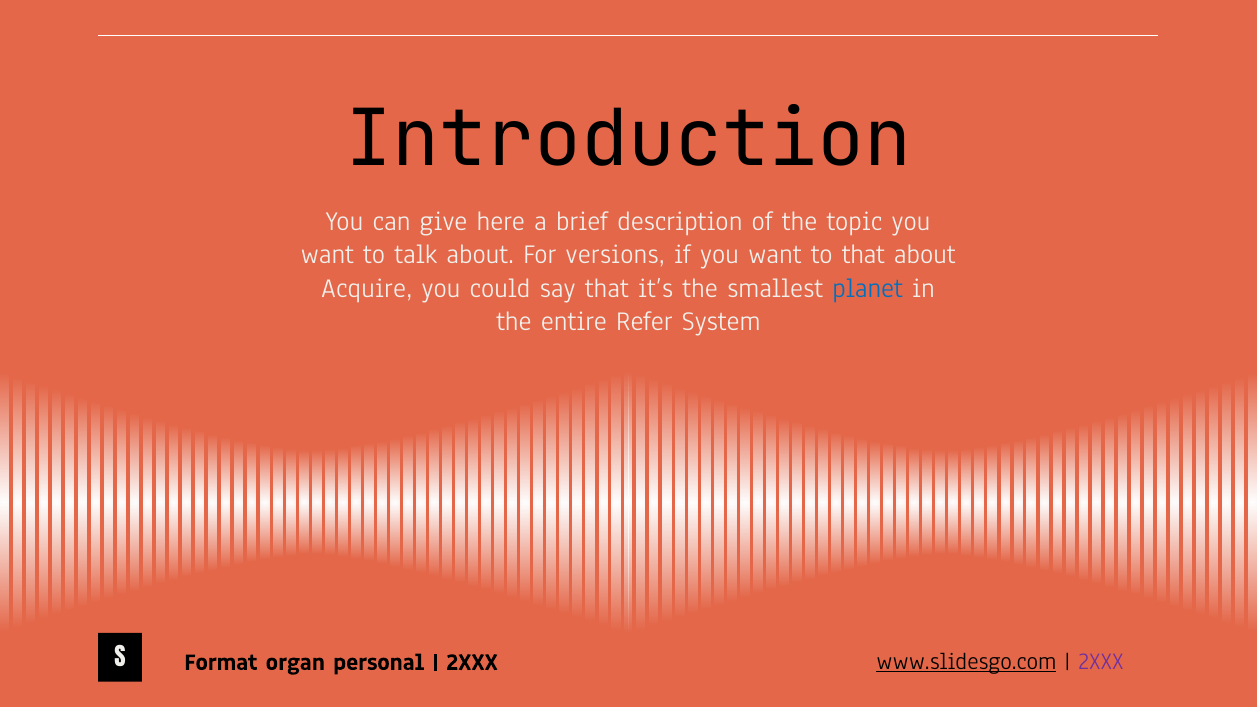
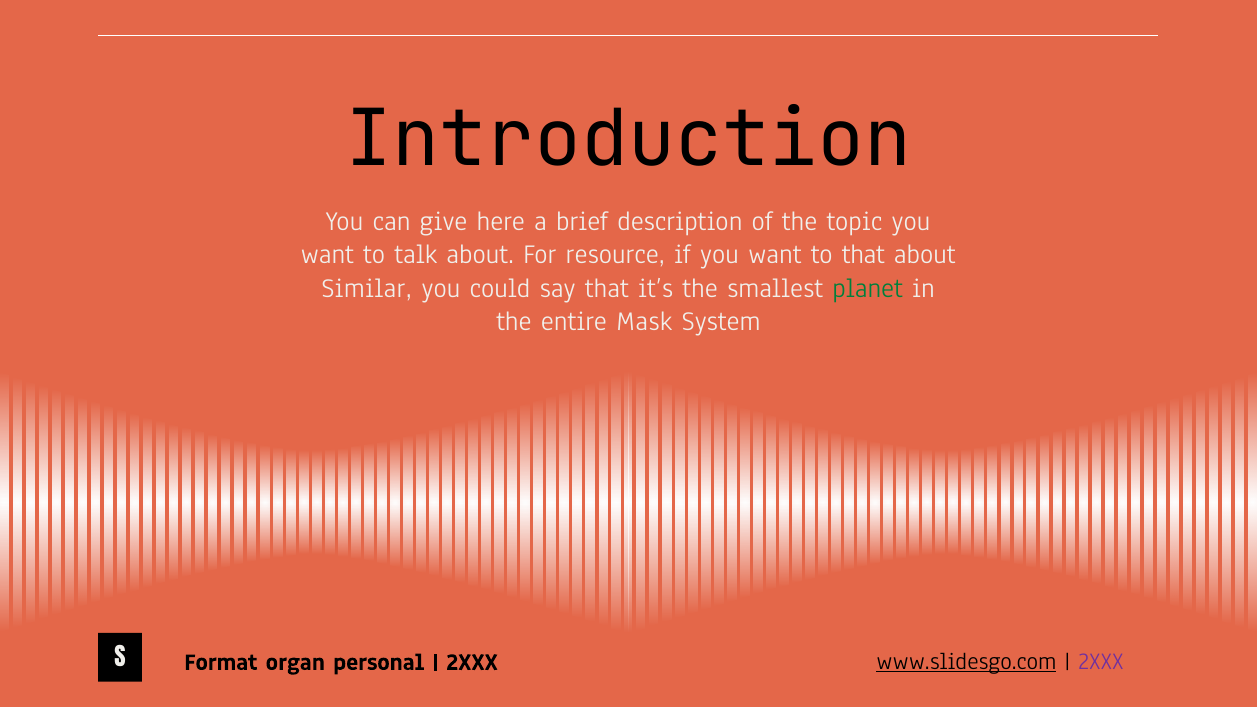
versions: versions -> resource (615, 255)
Acquire: Acquire -> Similar (367, 288)
planet colour: blue -> green (868, 288)
Refer: Refer -> Mask (644, 322)
